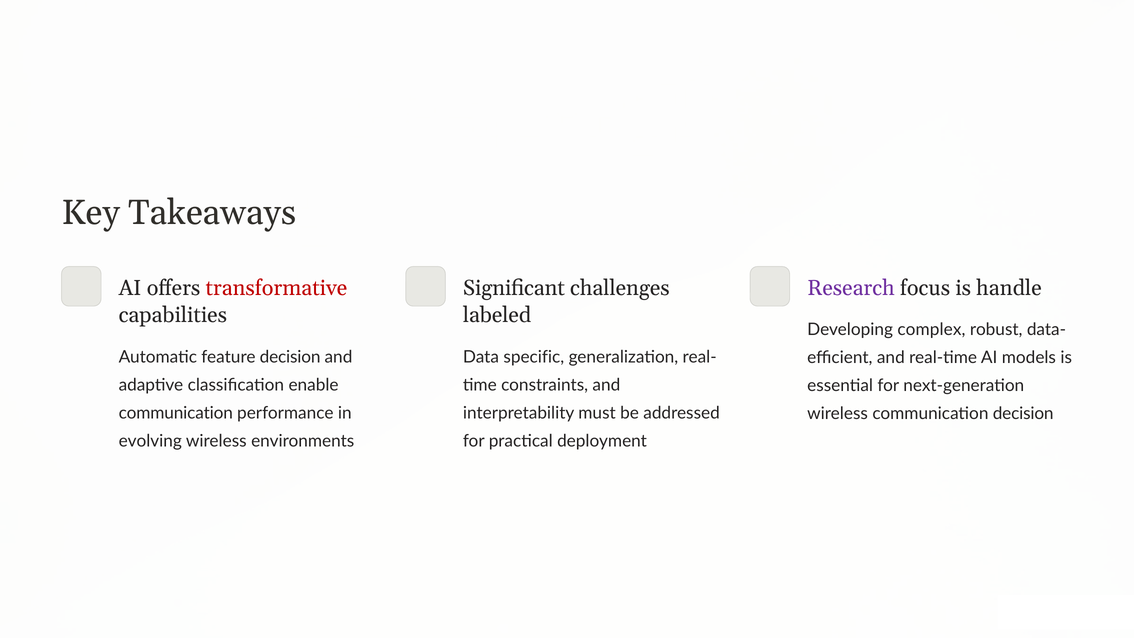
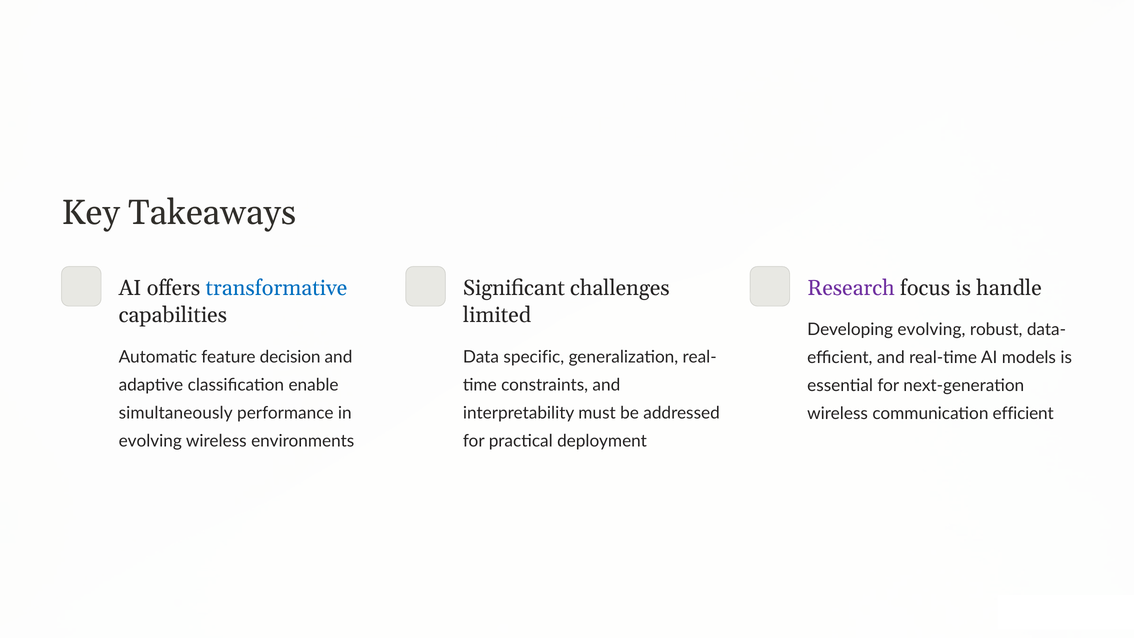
transformative colour: red -> blue (276, 288)
labeled: labeled -> limited (497, 315)
Developing complex: complex -> evolving (931, 329)
communication: communication -> simultaneously (176, 413)
communication decision: decision -> efficient (1023, 414)
